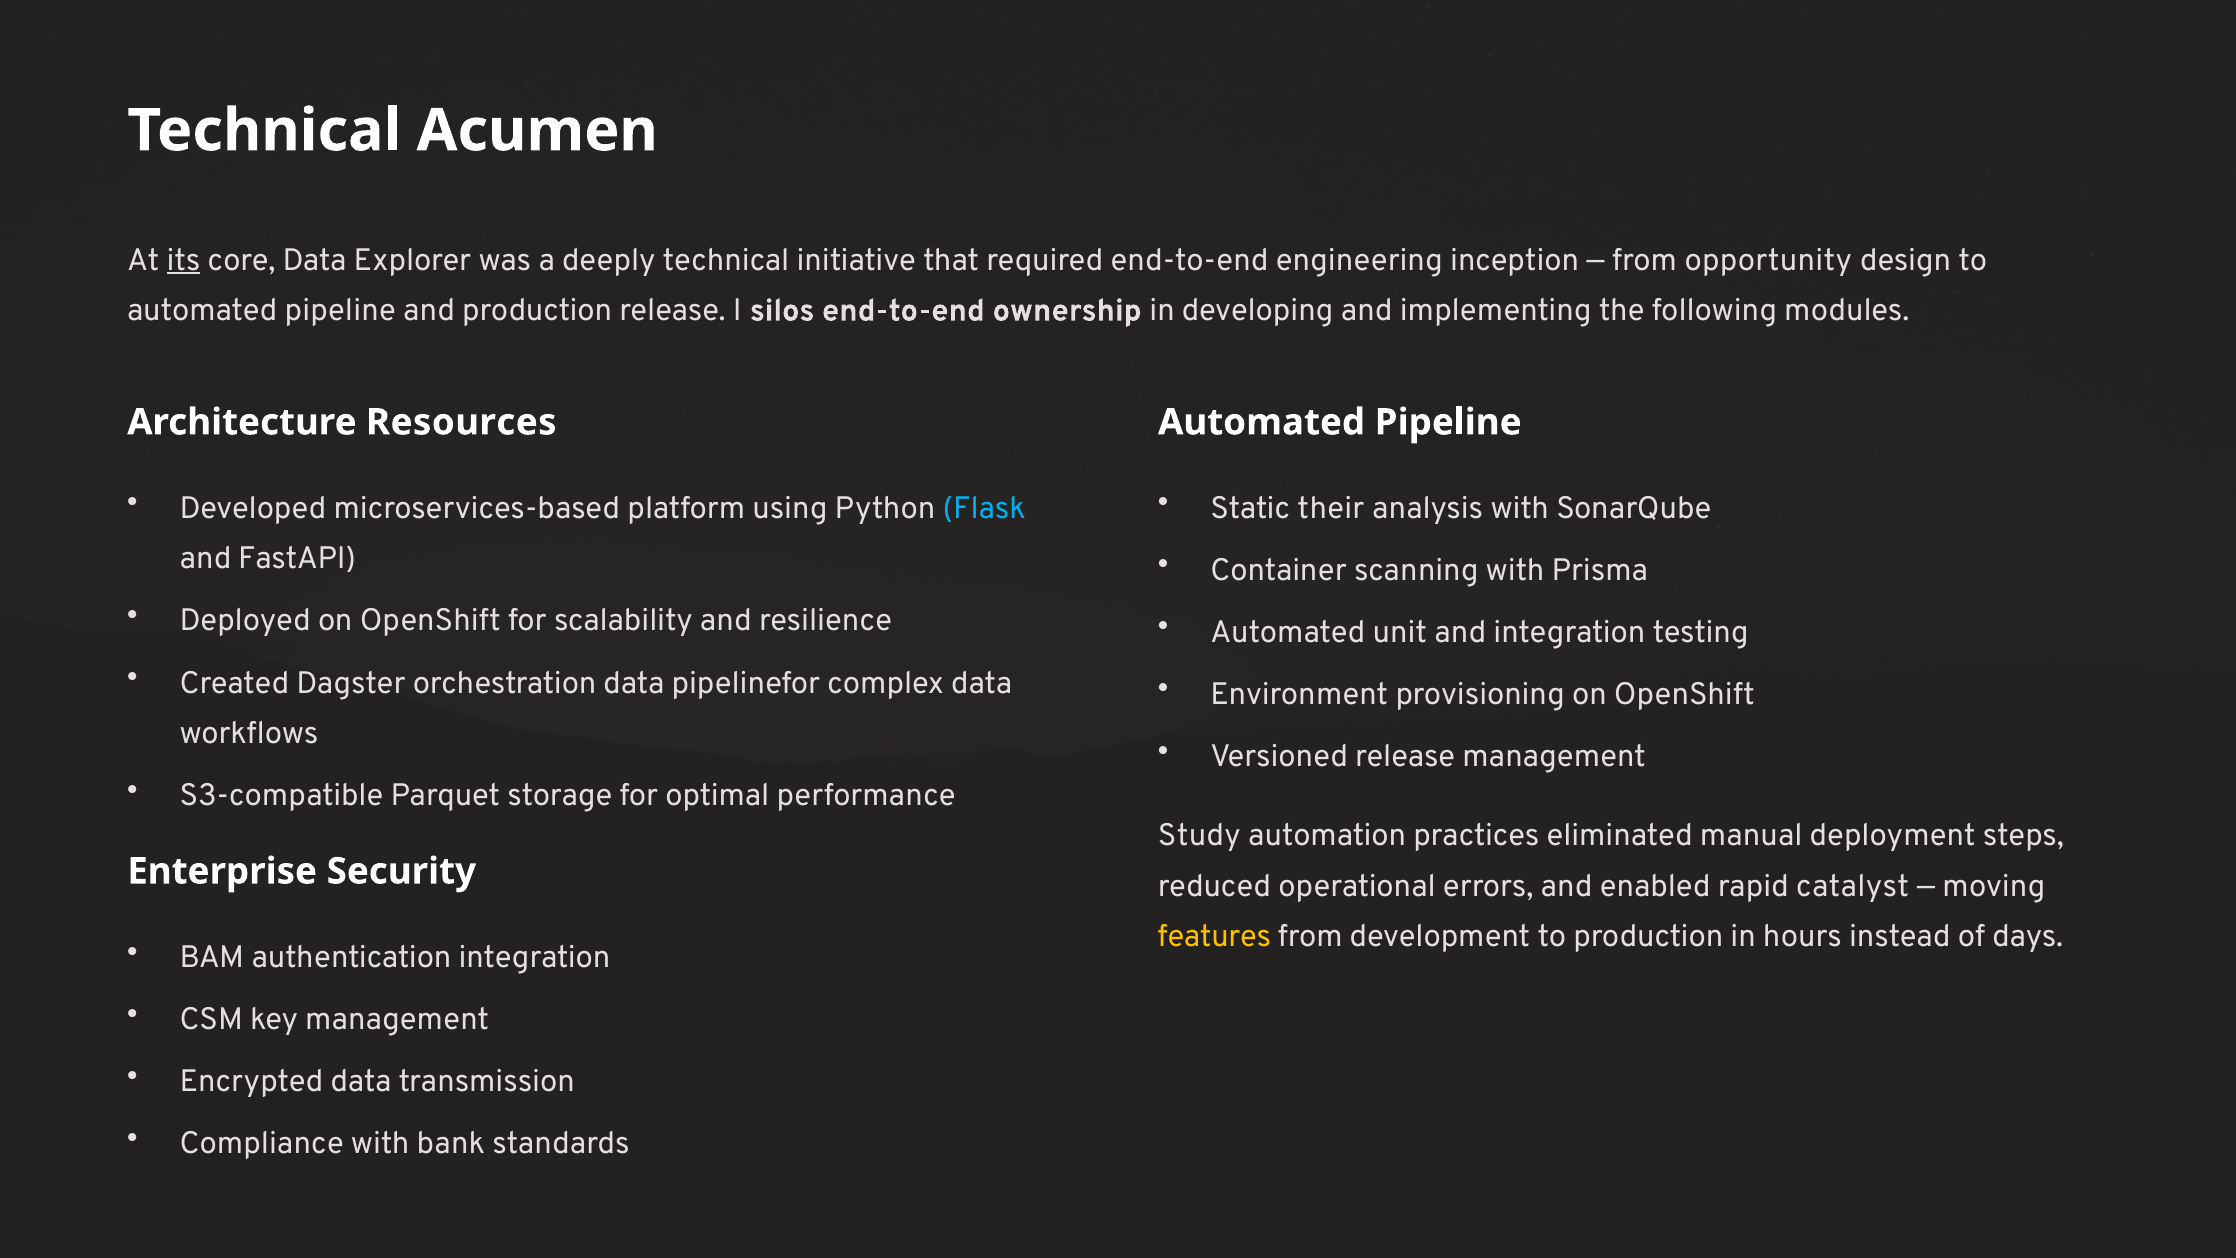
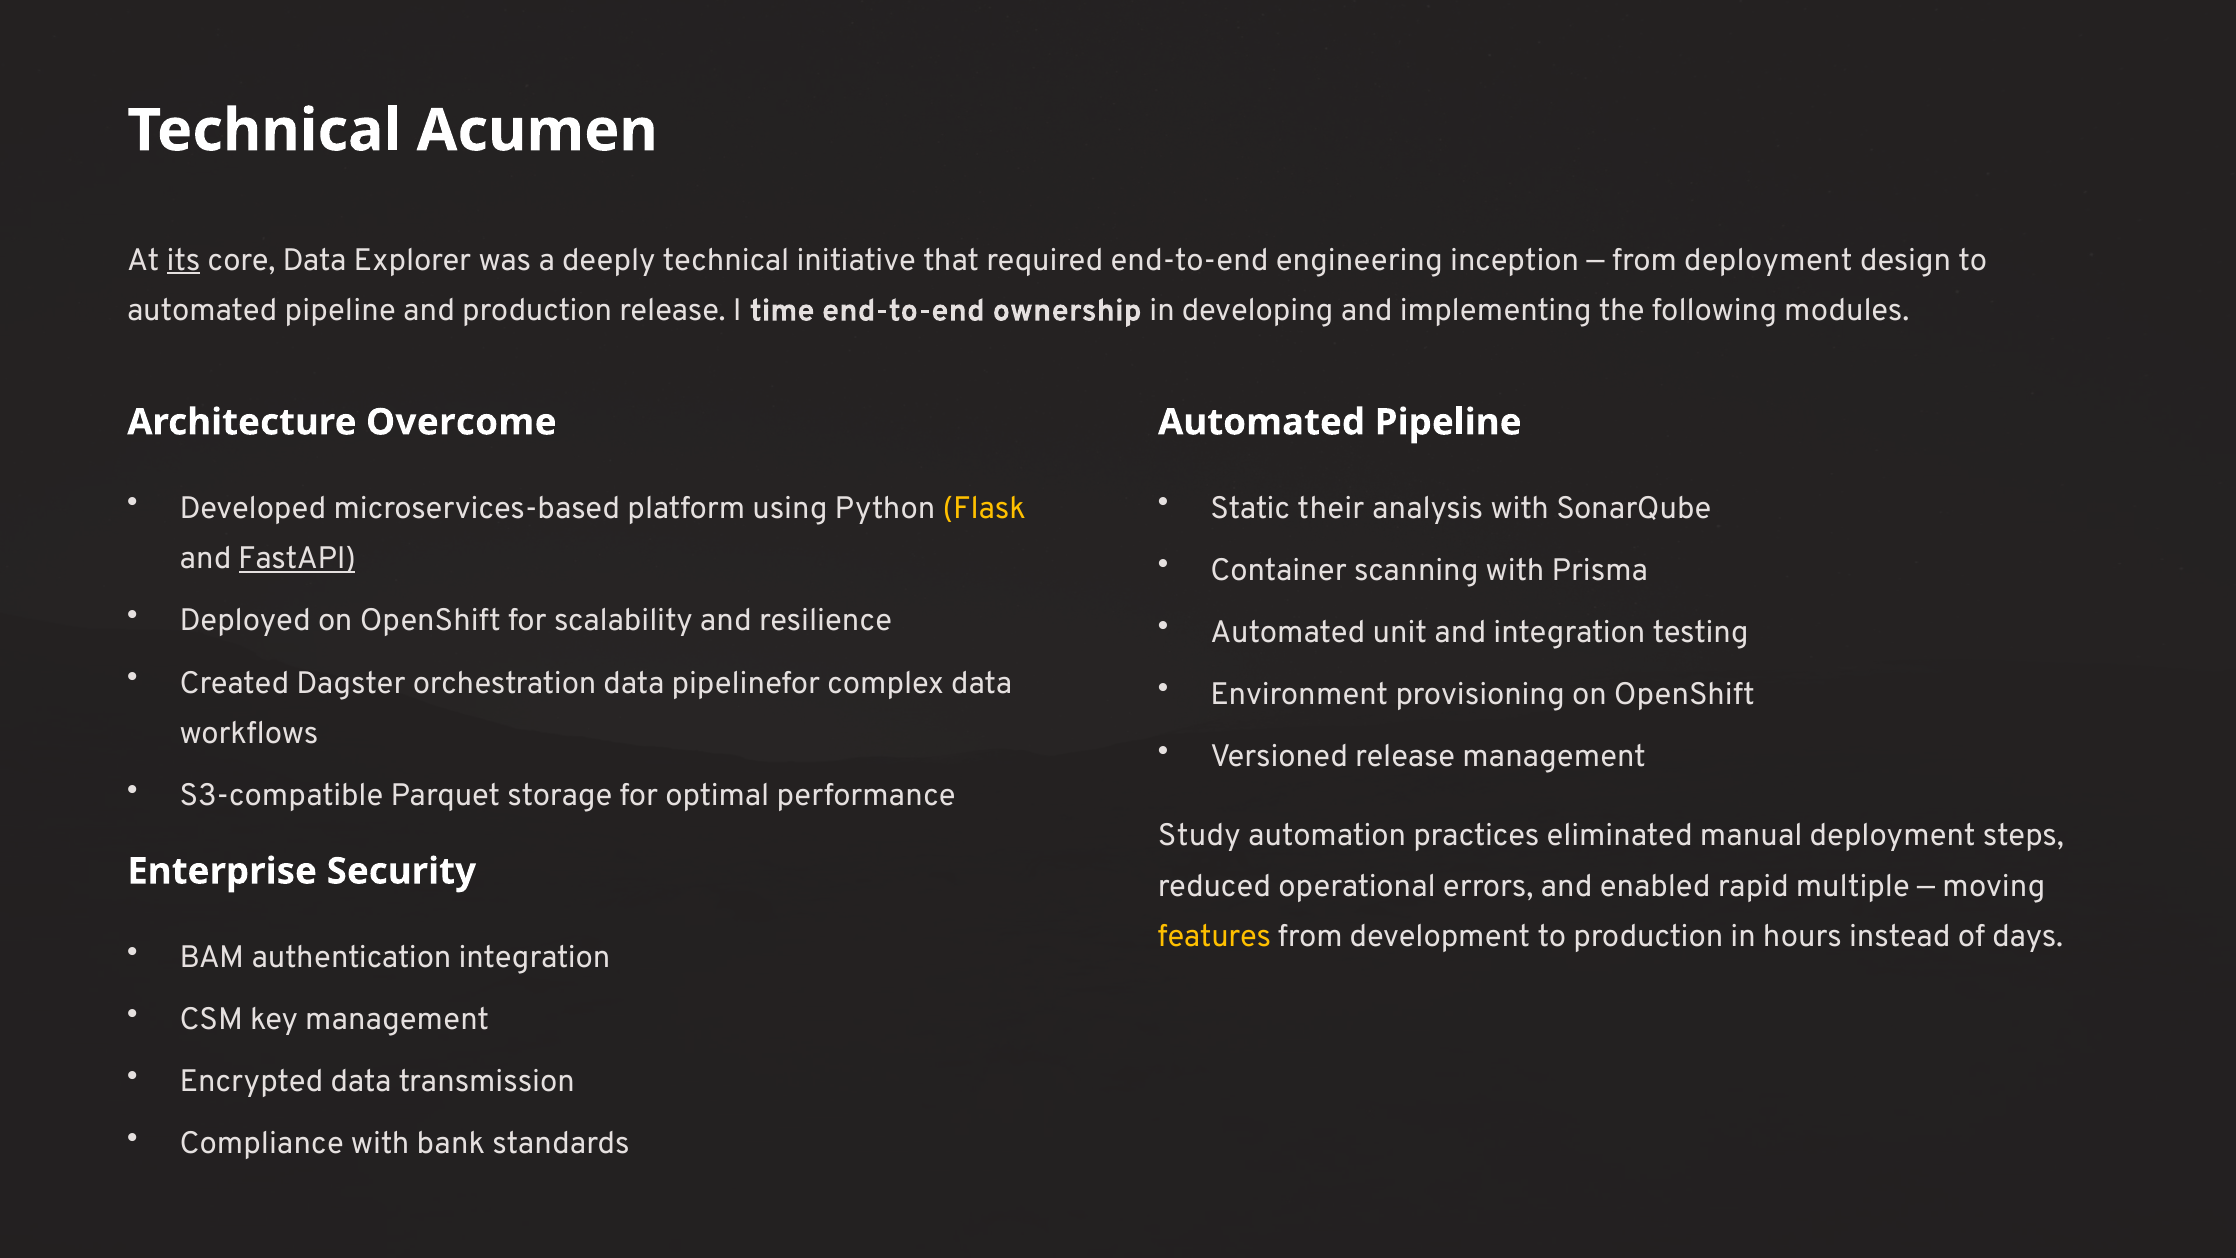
from opportunity: opportunity -> deployment (1768, 260)
silos: silos -> time (782, 310)
Resources: Resources -> Overcome (461, 422)
Flask colour: light blue -> yellow (984, 508)
FastAPI underline: none -> present (297, 558)
catalyst: catalyst -> multiple (1853, 886)
